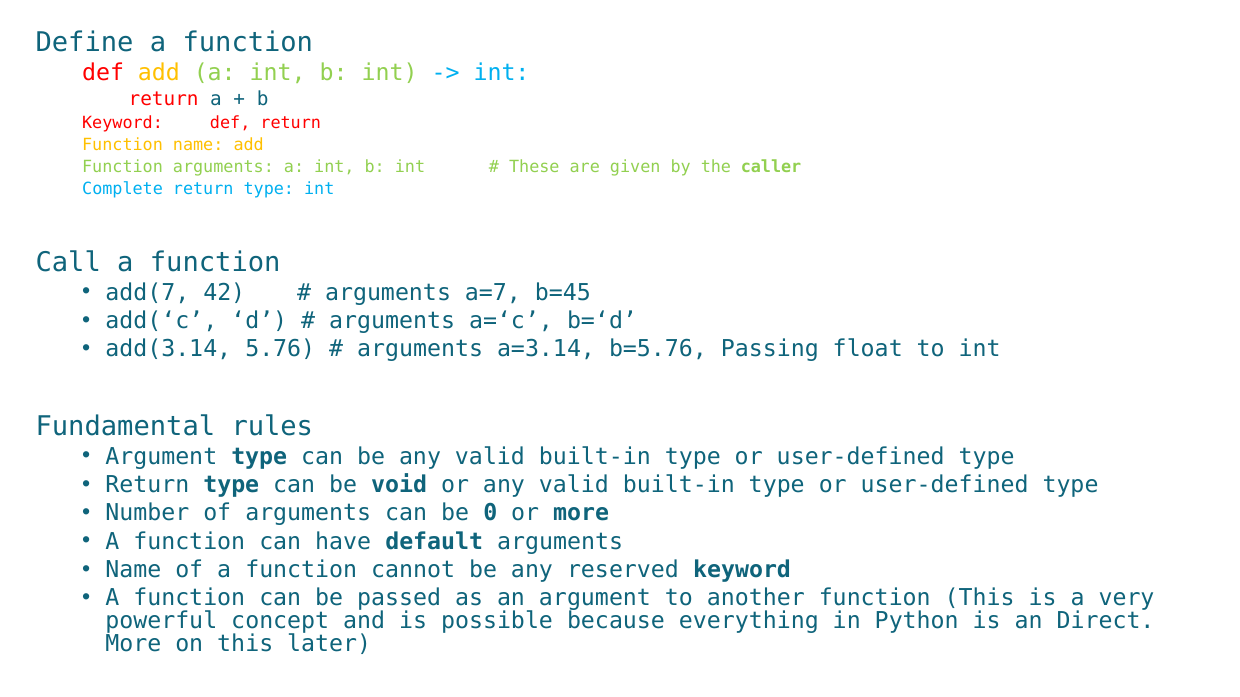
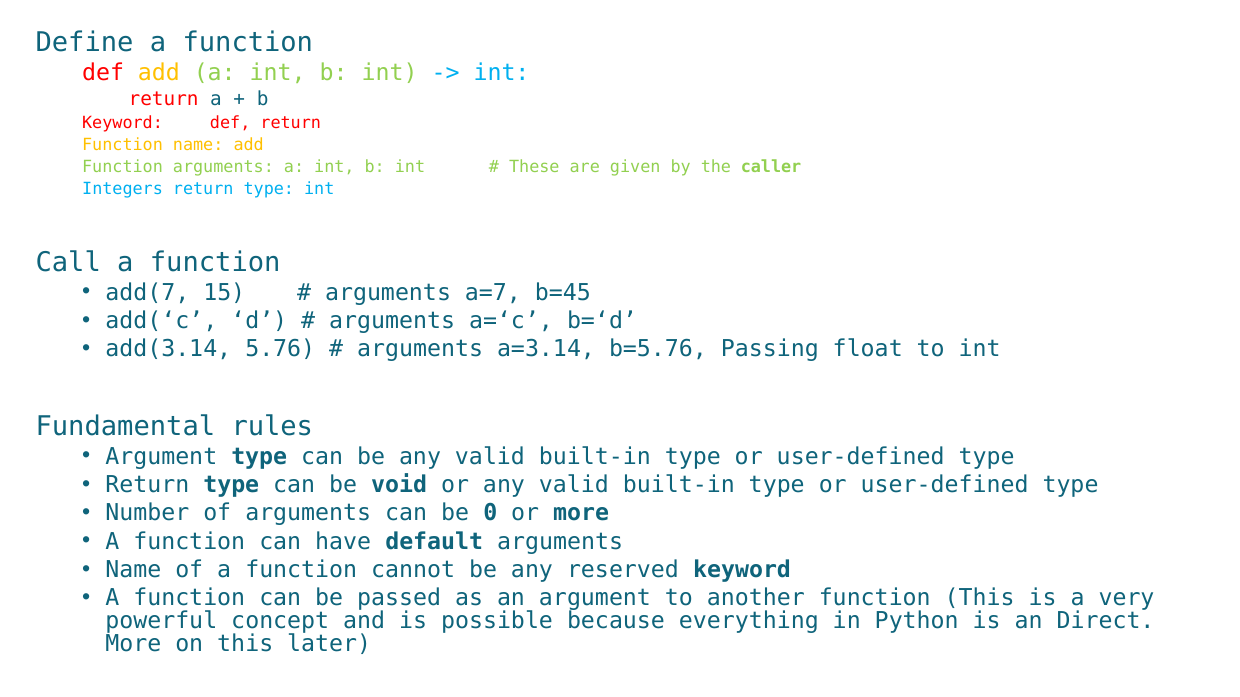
Complete: Complete -> Integers (123, 189)
42: 42 -> 15 (224, 293)
